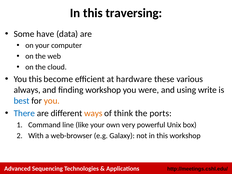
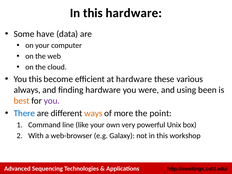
this traversing: traversing -> hardware (134, 13)
finding workshop: workshop -> hardware (103, 90)
write: write -> been (207, 90)
best colour: blue -> orange (22, 101)
you colour: orange -> purple (52, 101)
think: think -> more (124, 113)
ports: ports -> point (161, 113)
